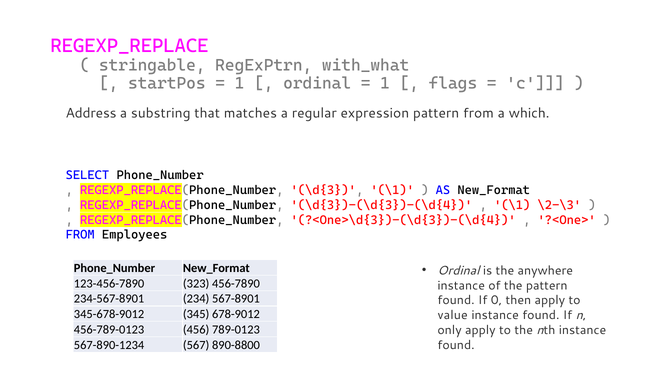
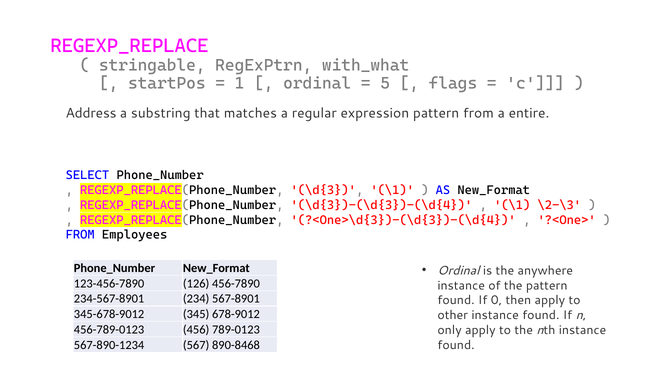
1: 1 -> 5 (385, 83)
which: which -> entire (529, 113)
323: 323 -> 126 (196, 284)
value: value -> other (453, 315)
890-8800: 890-8800 -> 890-8468 (236, 345)
